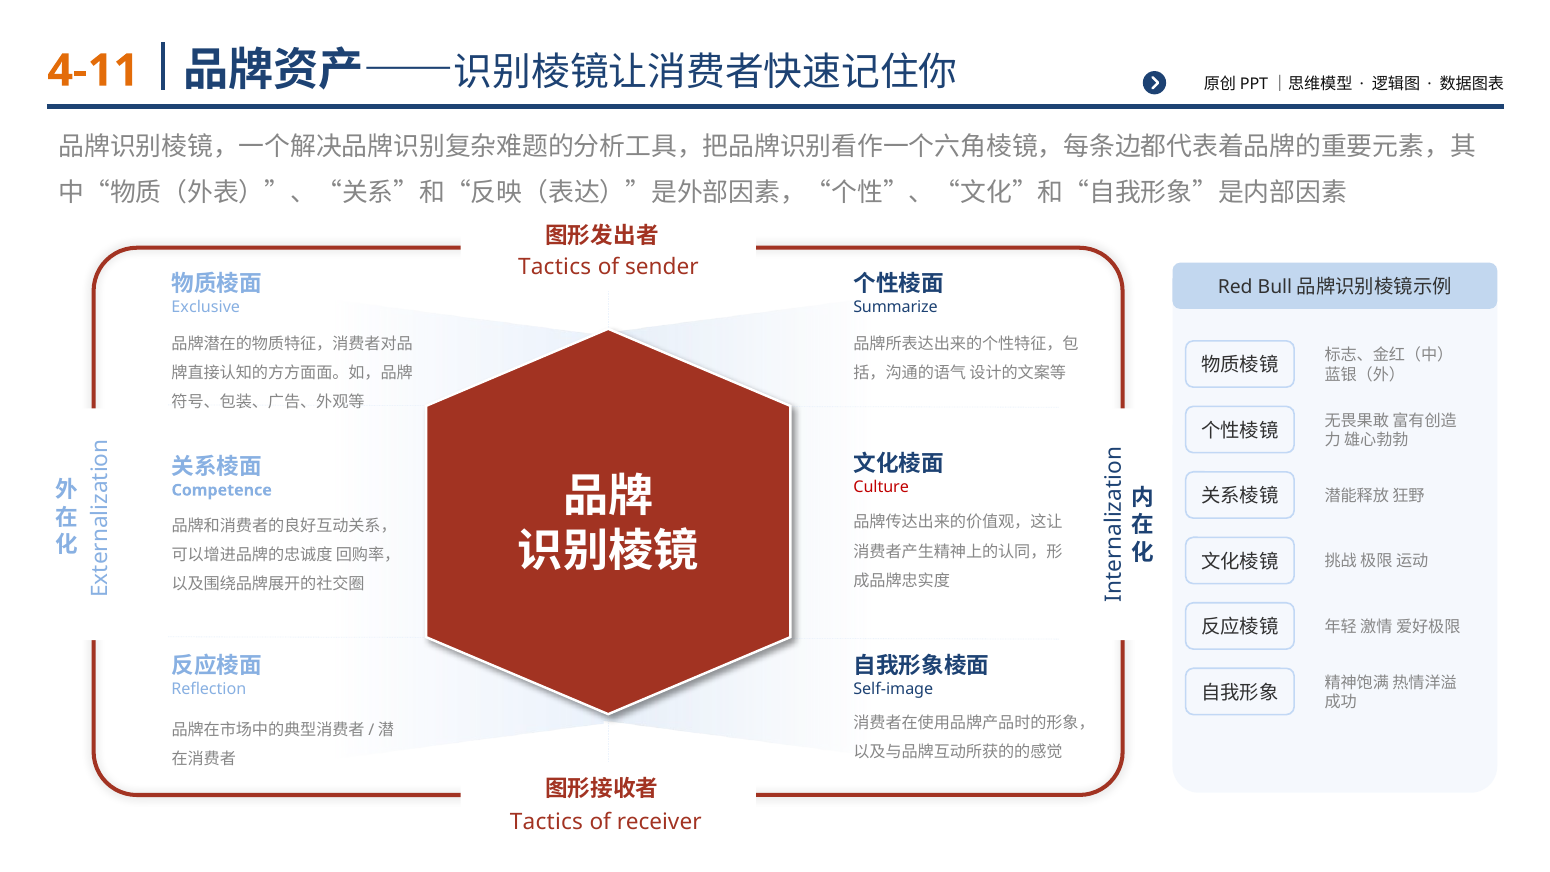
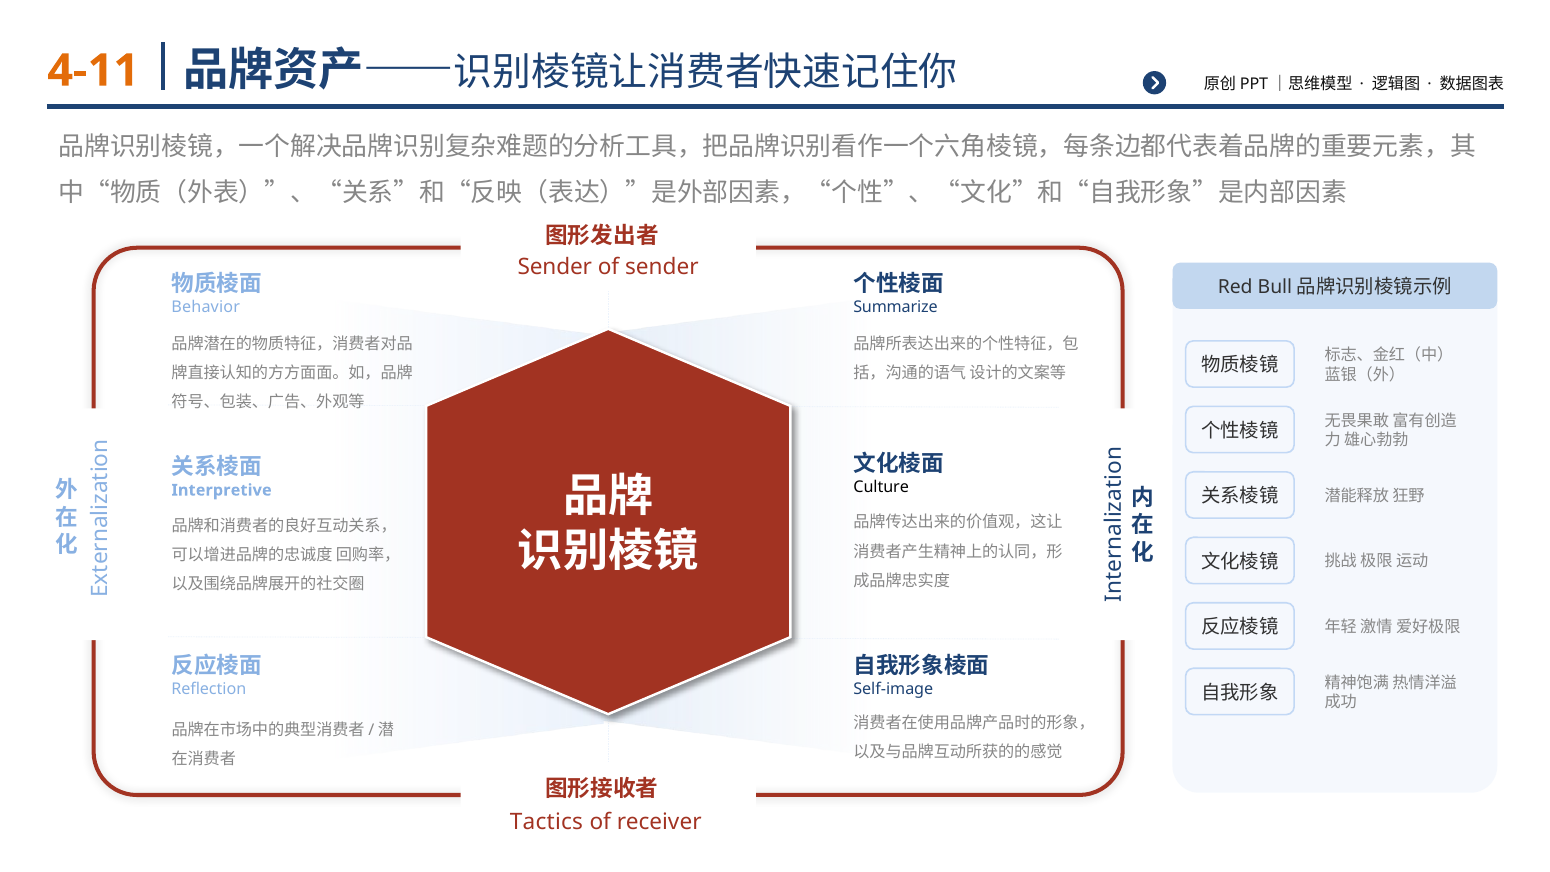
Tactics: Tactics -> Sender (555, 267)
Exclusive: Exclusive -> Behavior (206, 307)
Culture colour: red -> black (881, 487)
Competence: Competence -> Interpretive (222, 490)
